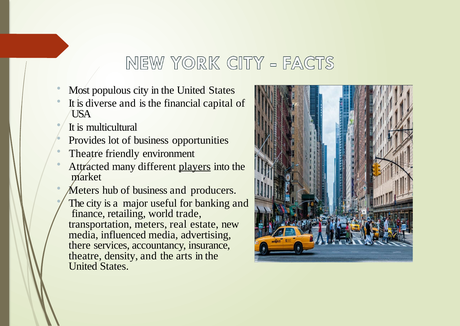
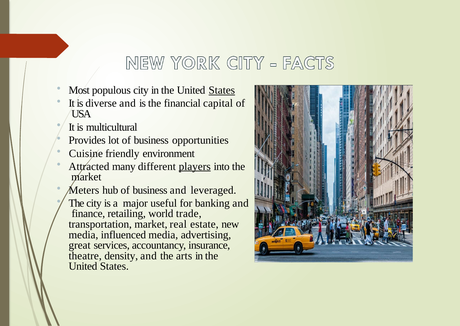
States underline: none -> present (222, 90)
Theatre: Theatre -> Cuisine (86, 153)
producers: producers -> leveraged (213, 190)
transportation meters: meters -> market (151, 224)
there: there -> great (80, 245)
